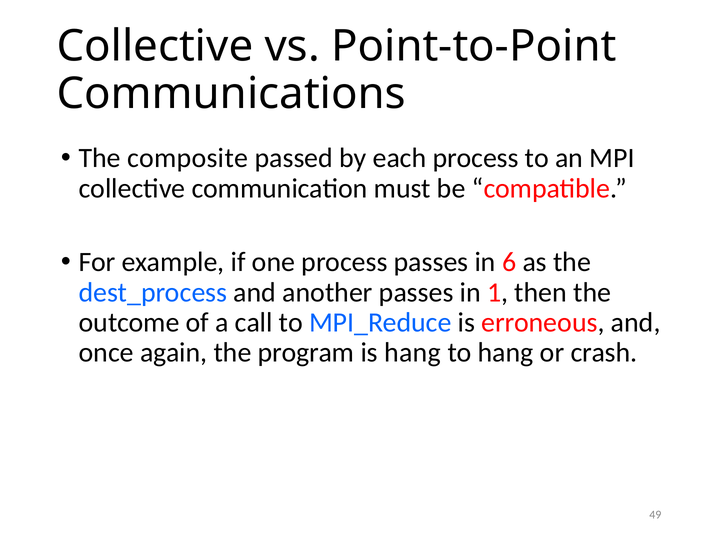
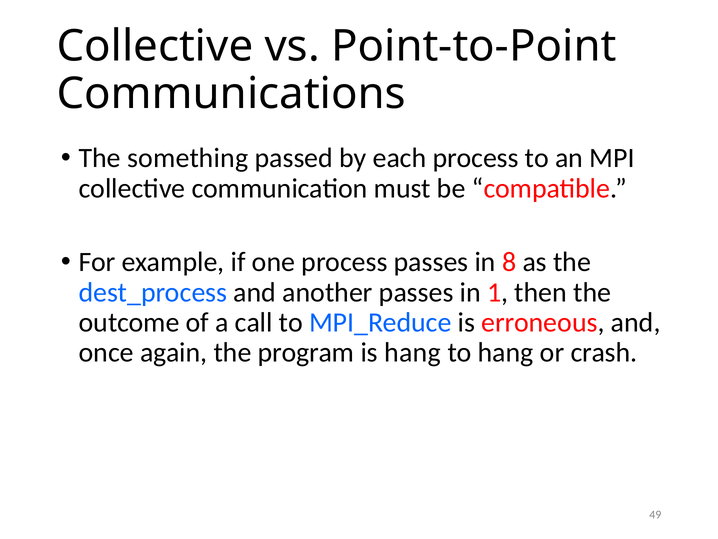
composite: composite -> something (188, 158)
6: 6 -> 8 (509, 262)
